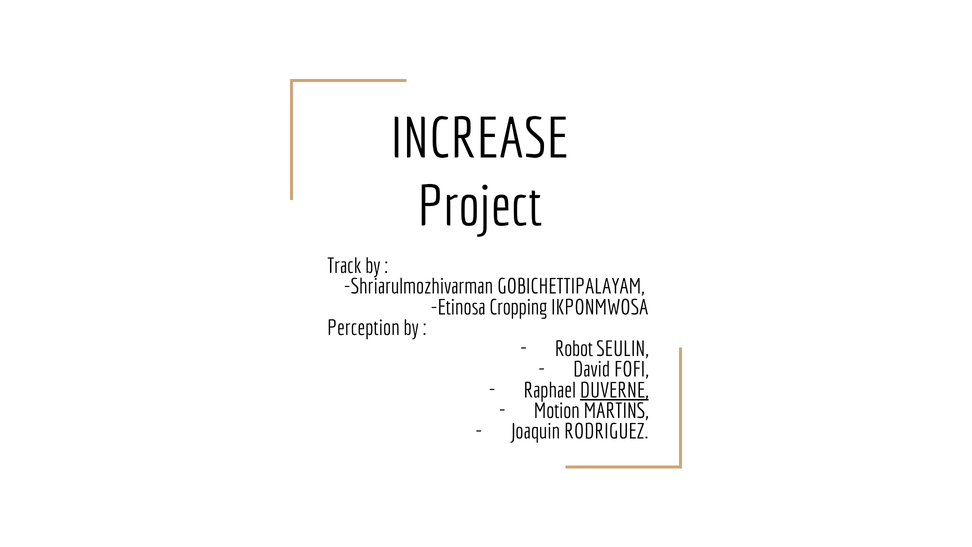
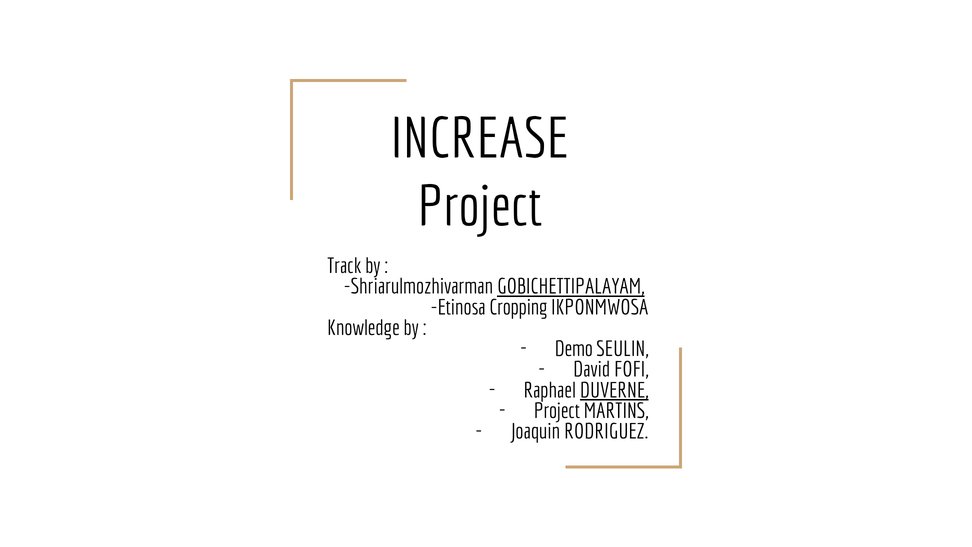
GOBICHETTIPALAYAM underline: none -> present (571, 287)
Perception: Perception -> Knowledge (363, 328)
Robot: Robot -> Demo (574, 349)
Motion: Motion -> Project (557, 411)
